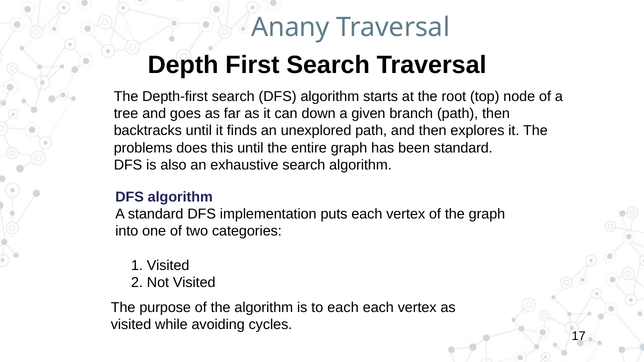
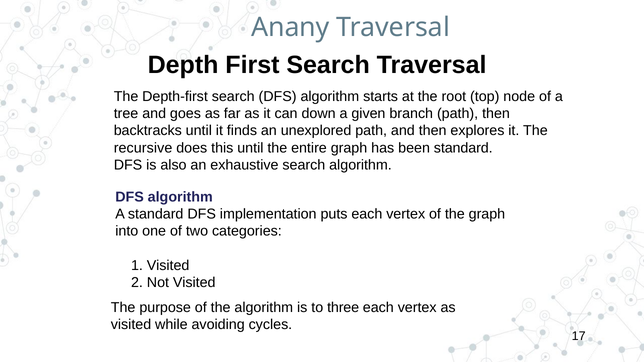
problems: problems -> recursive (143, 148)
to each: each -> three (343, 308)
